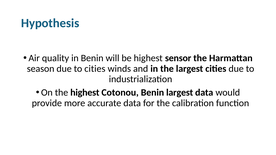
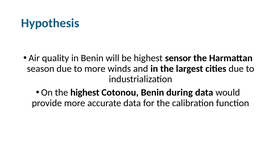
to cities: cities -> more (95, 69)
Benin largest: largest -> during (180, 93)
